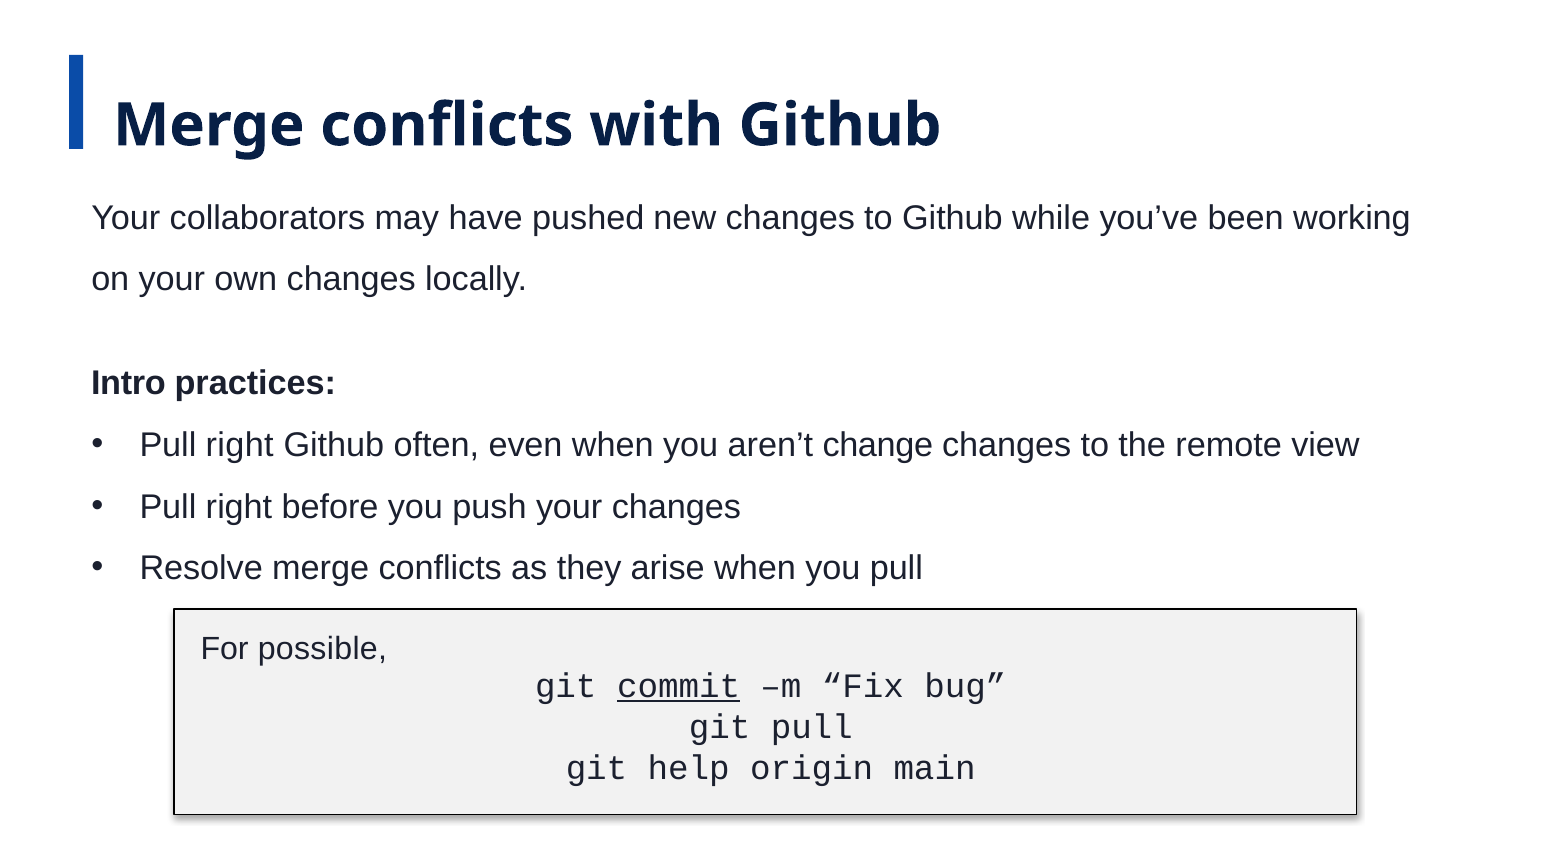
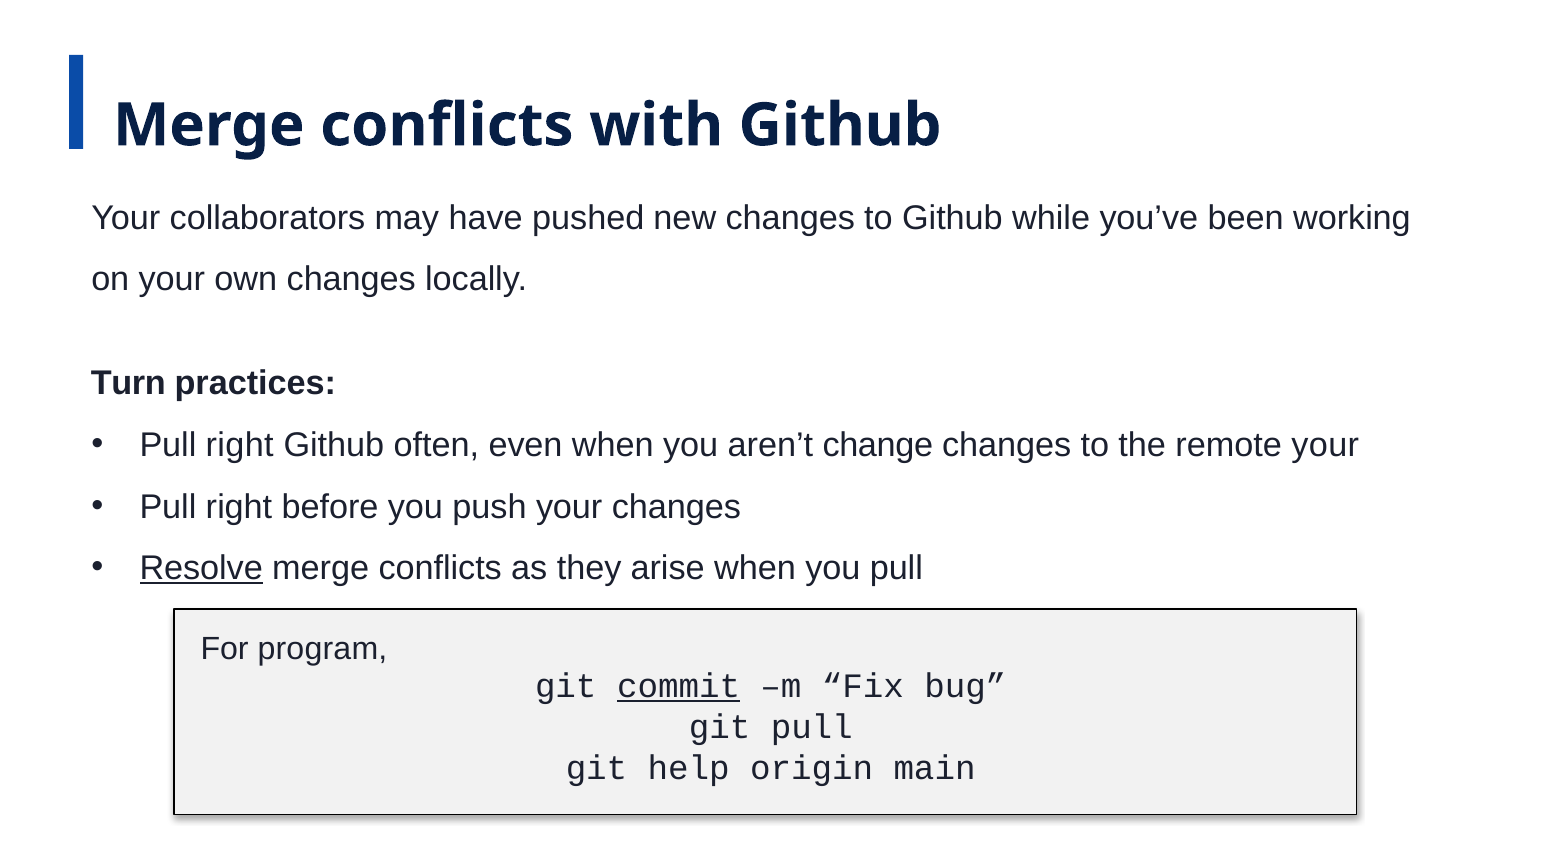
Intro: Intro -> Turn (128, 384)
remote view: view -> your (1325, 445)
Resolve underline: none -> present (201, 569)
possible: possible -> program (322, 649)
